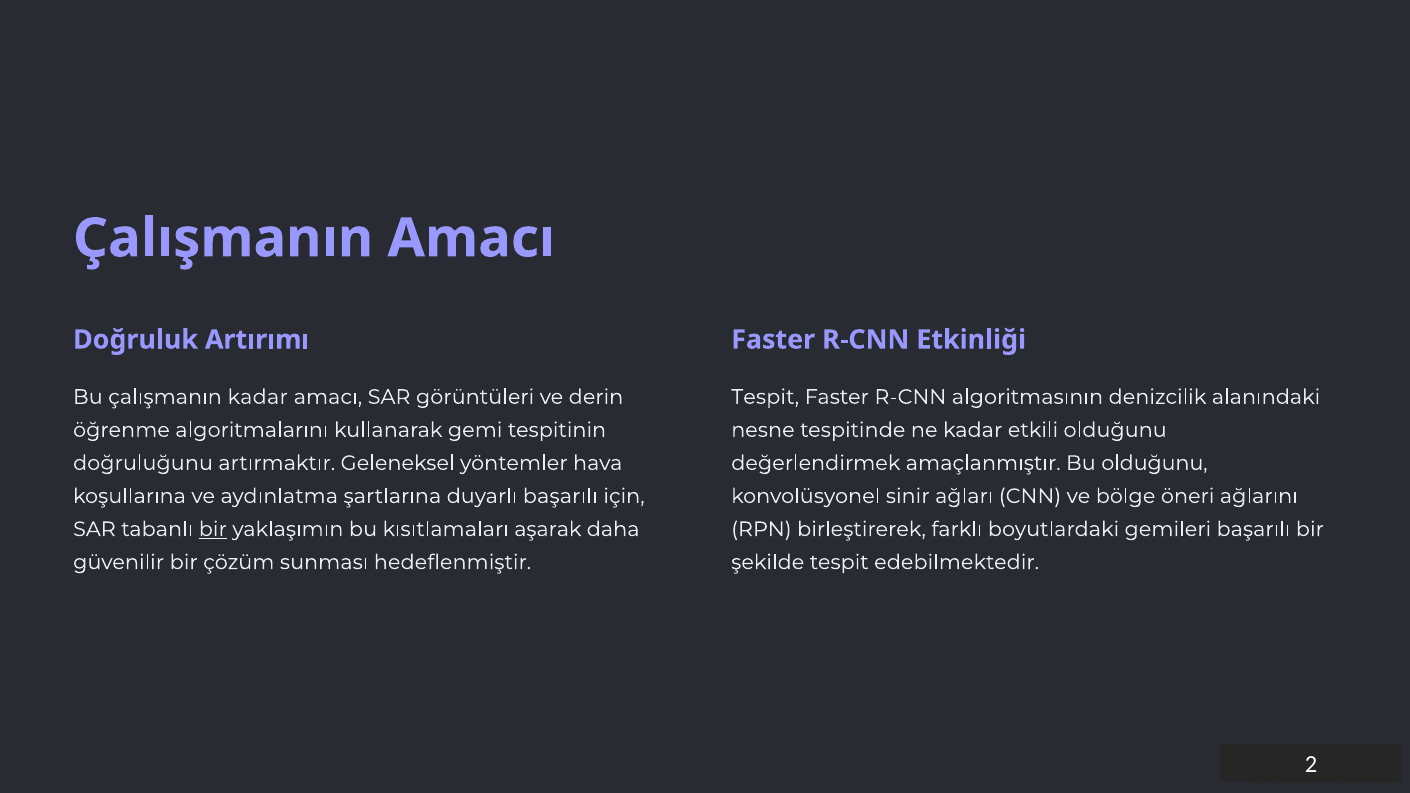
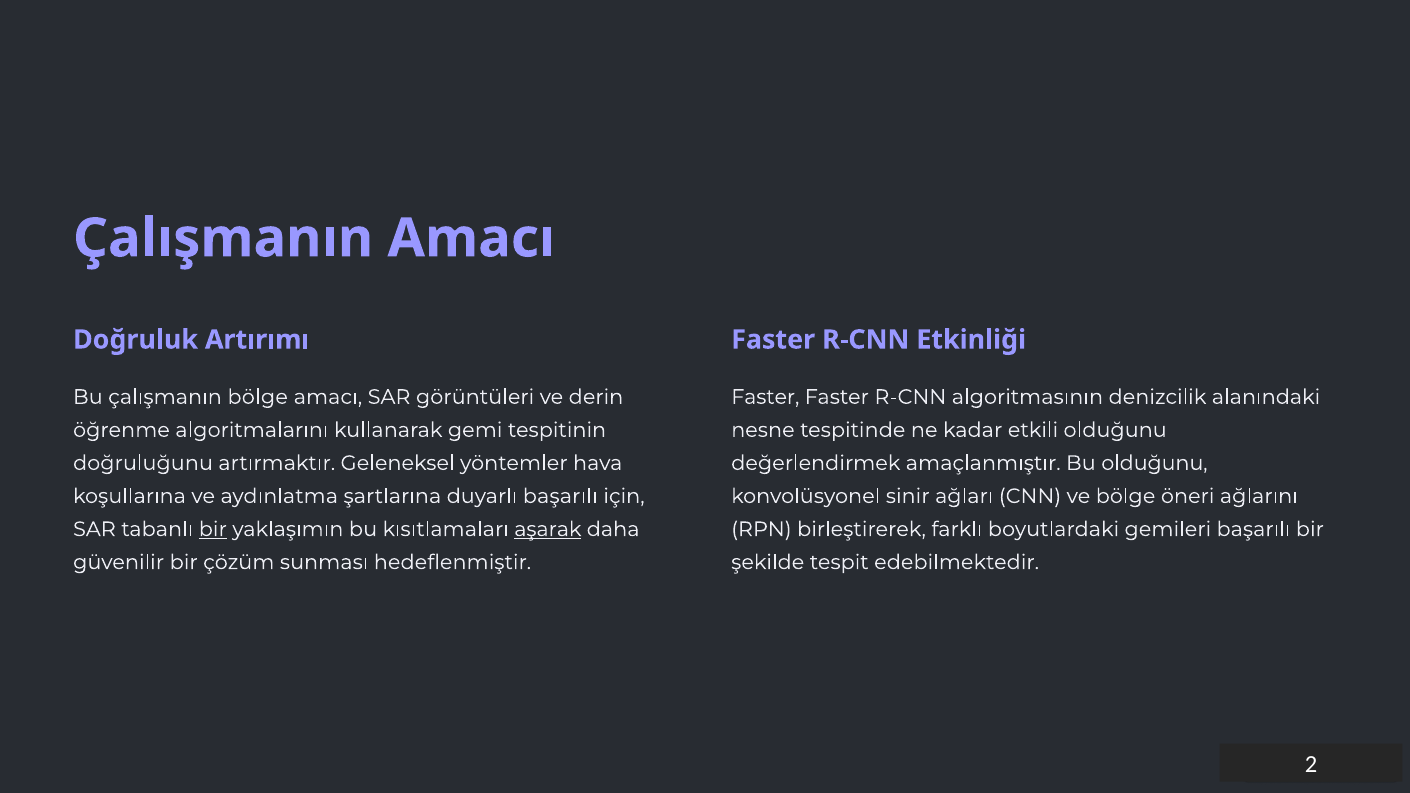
çalışmanın kadar: kadar -> bölge (258, 397)
Tespit: Tespit -> Faster (765, 397)
aşarak underline: none -> present (548, 529)
